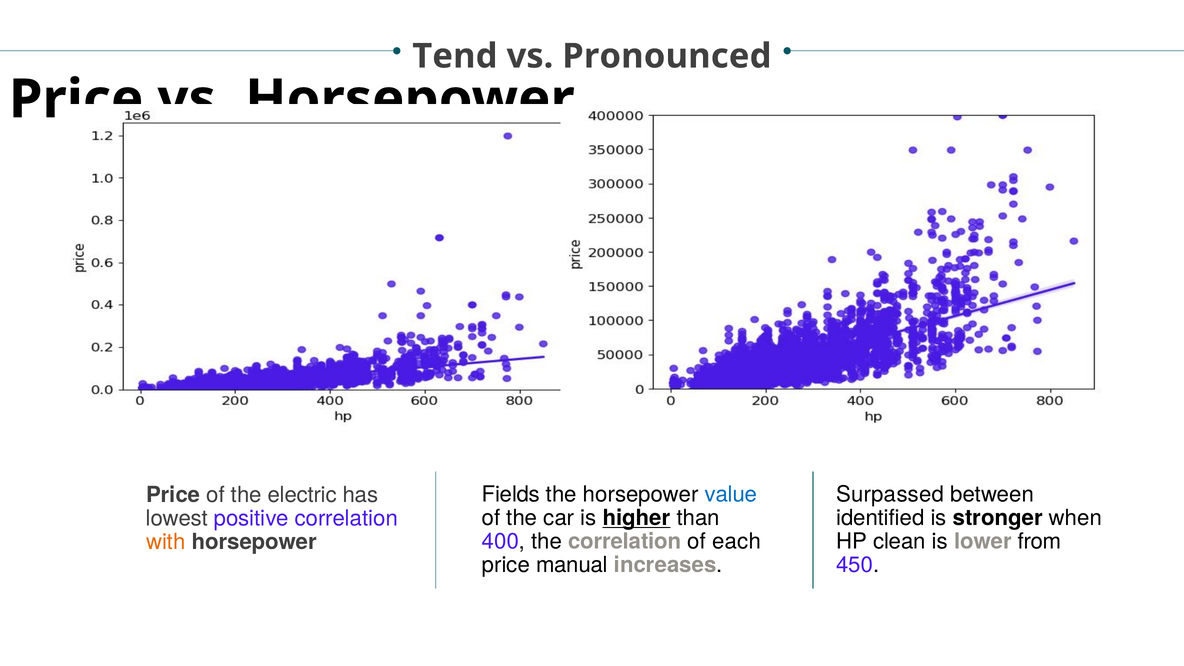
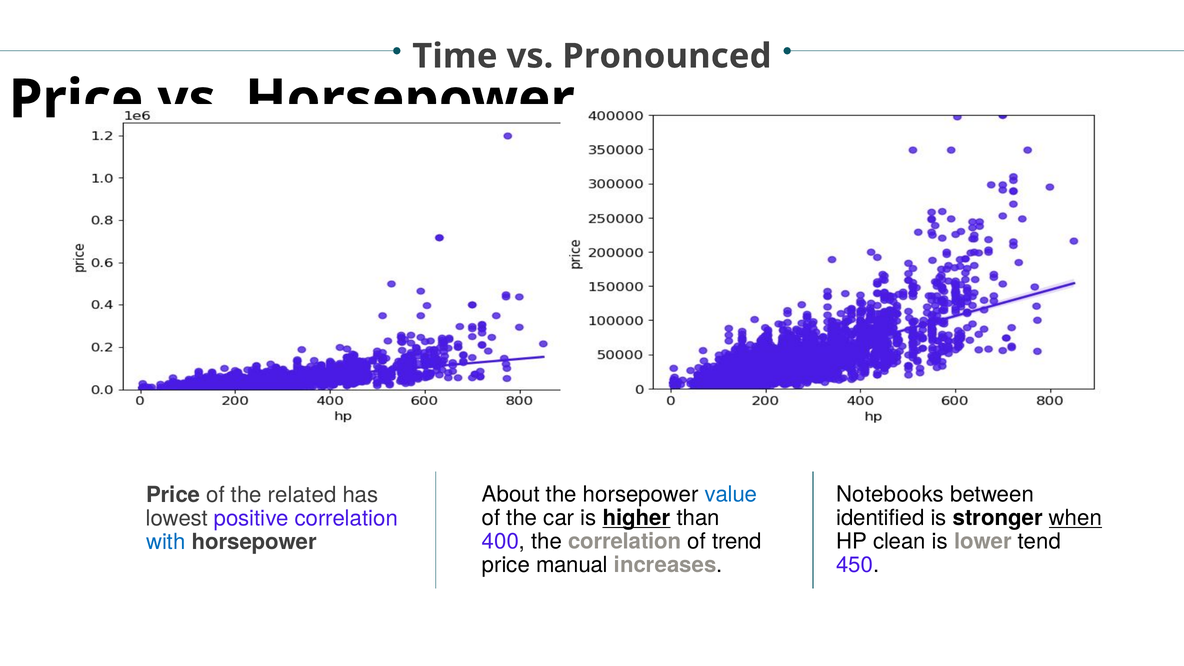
Tend: Tend -> Time (455, 56)
Fields: Fields -> About (511, 494)
Surpassed: Surpassed -> Notebooks (890, 494)
electric: electric -> related (302, 495)
when underline: none -> present (1075, 518)
each: each -> trend (737, 541)
from: from -> tend (1039, 541)
with colour: orange -> blue (166, 542)
